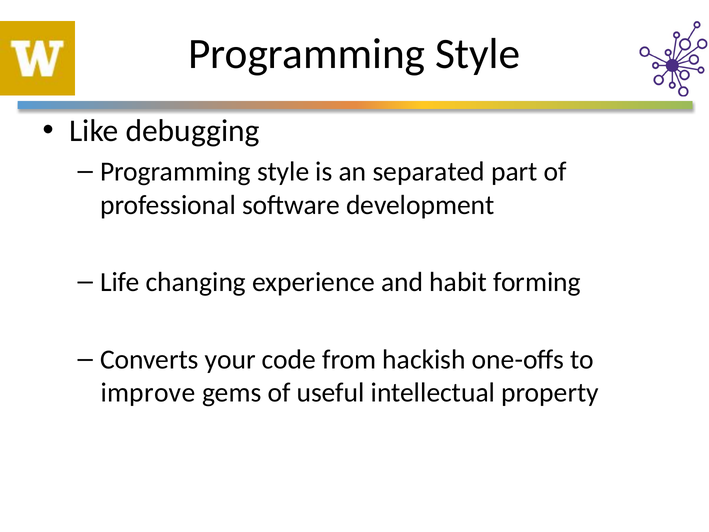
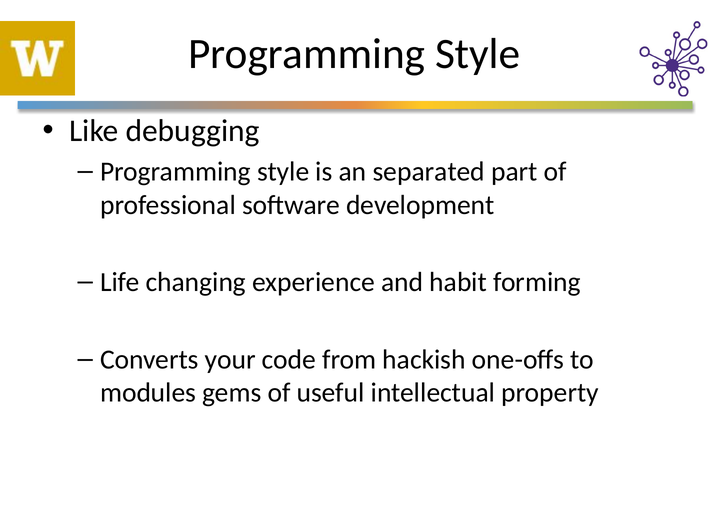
improve: improve -> modules (148, 392)
